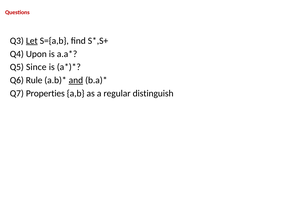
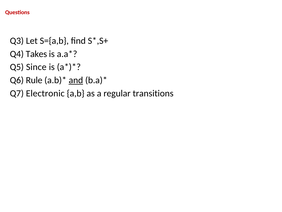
Let underline: present -> none (32, 41)
Upon: Upon -> Takes (36, 54)
Properties: Properties -> Electronic (45, 93)
distinguish: distinguish -> transitions (153, 93)
